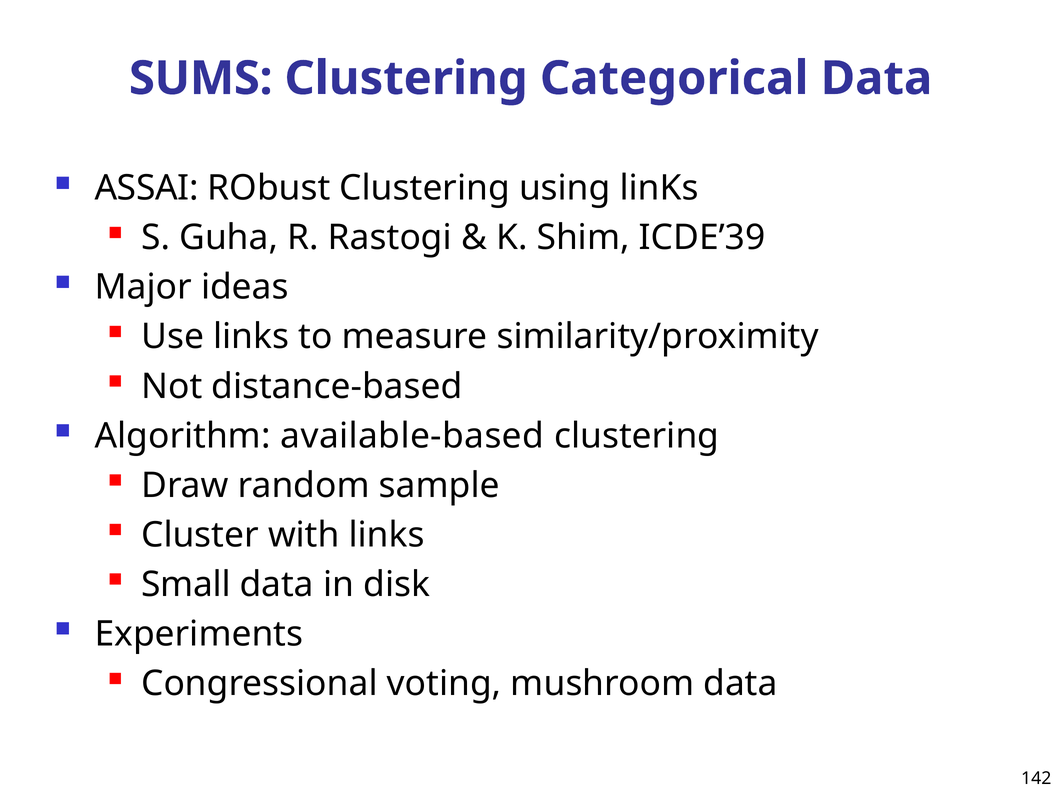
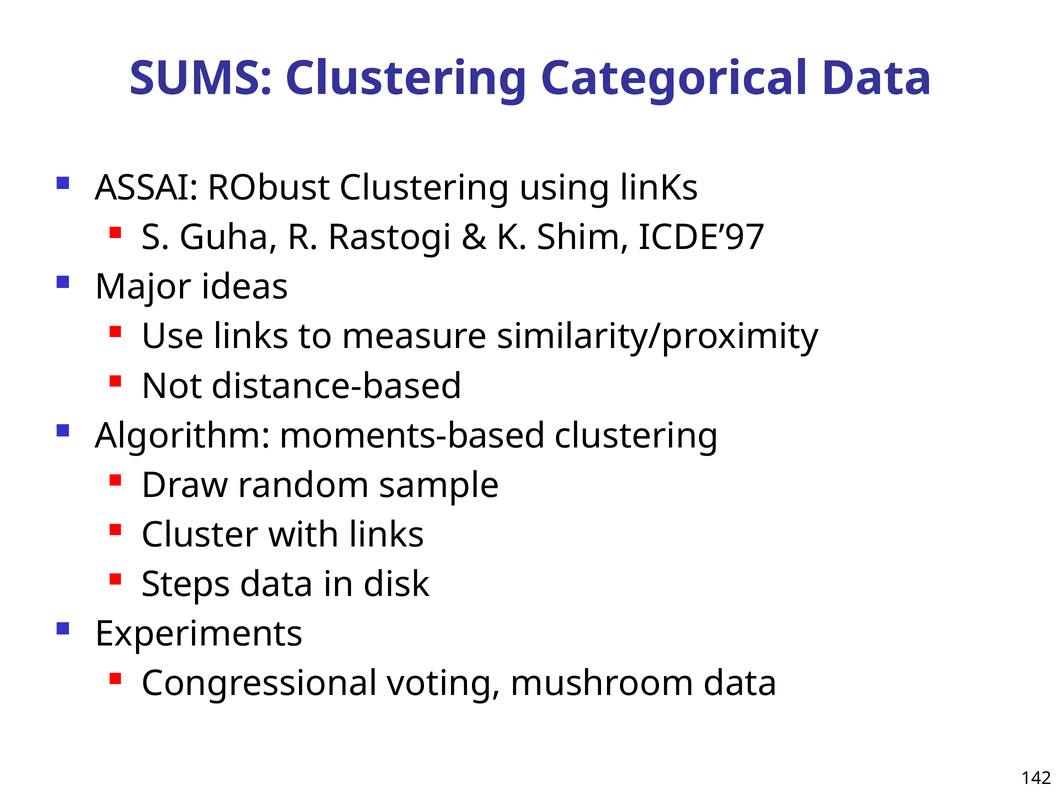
ICDE’39: ICDE’39 -> ICDE’97 (702, 238)
available-based: available-based -> moments-based (413, 436)
Small: Small -> Steps (186, 585)
